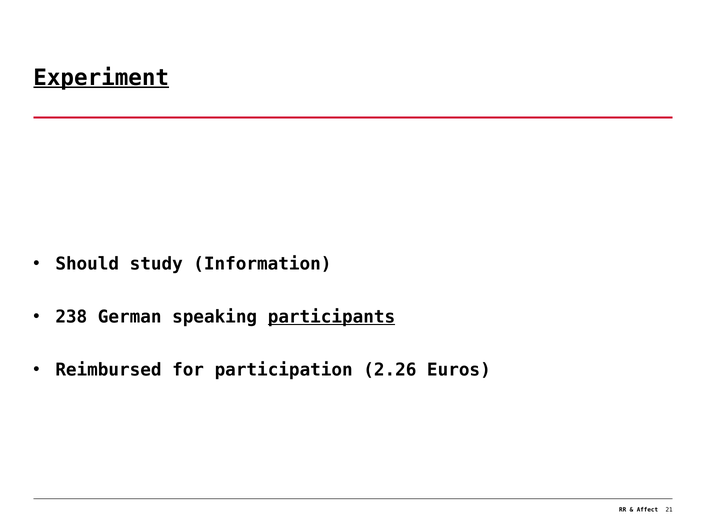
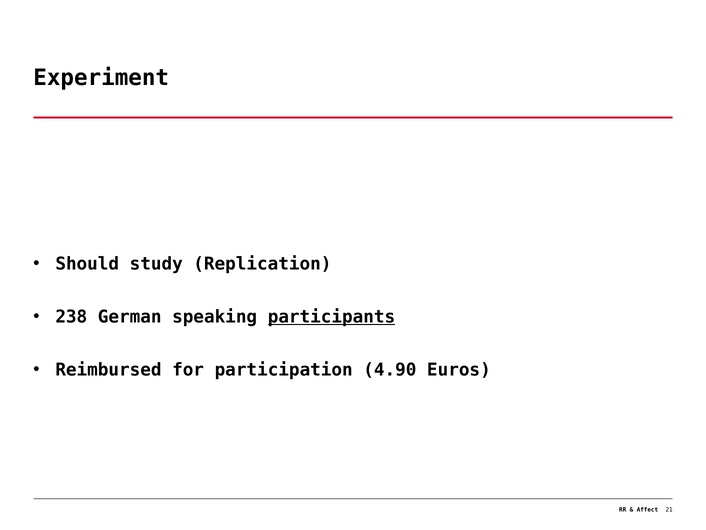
Experiment underline: present -> none (101, 78)
Information: Information -> Replication (262, 264)
2.26: 2.26 -> 4.90 (390, 370)
